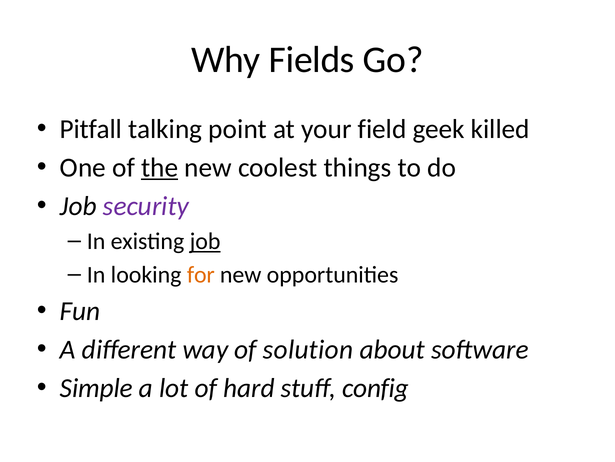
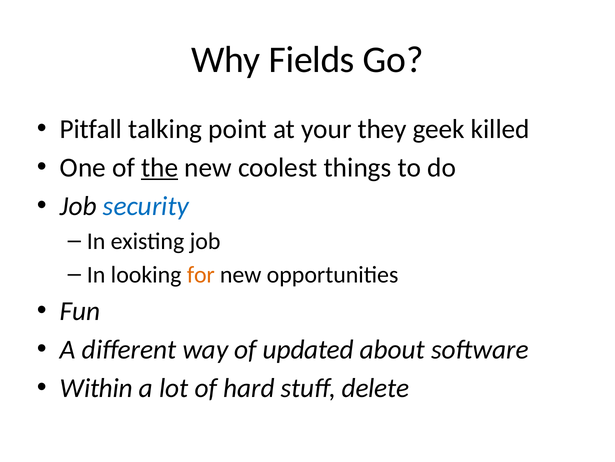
field: field -> they (382, 129)
security colour: purple -> blue (146, 206)
job underline: present -> none (205, 241)
solution: solution -> updated (308, 349)
Simple: Simple -> Within (96, 387)
config: config -> delete (376, 387)
